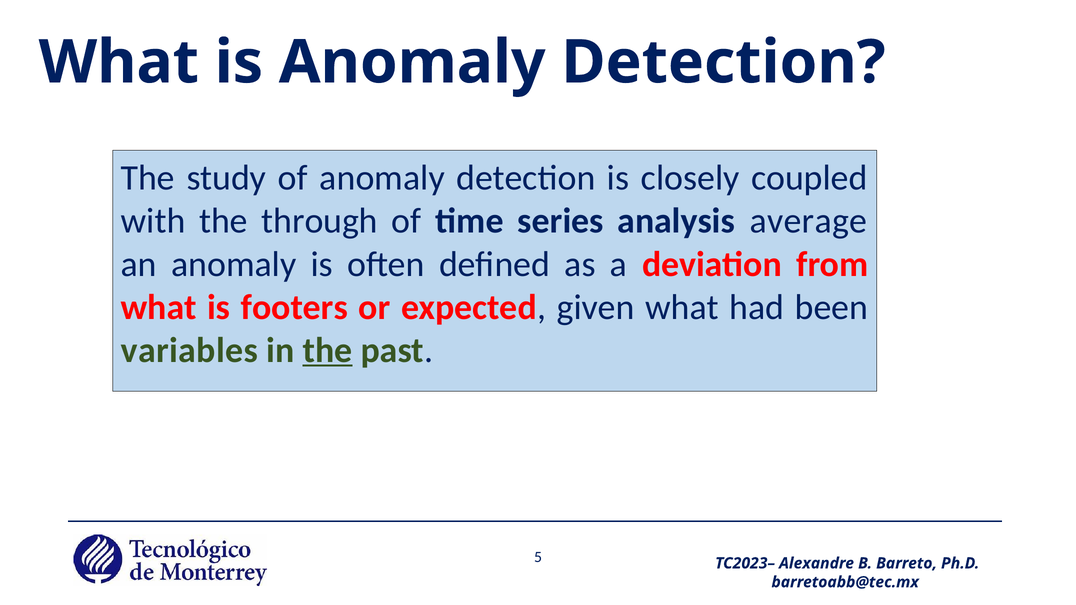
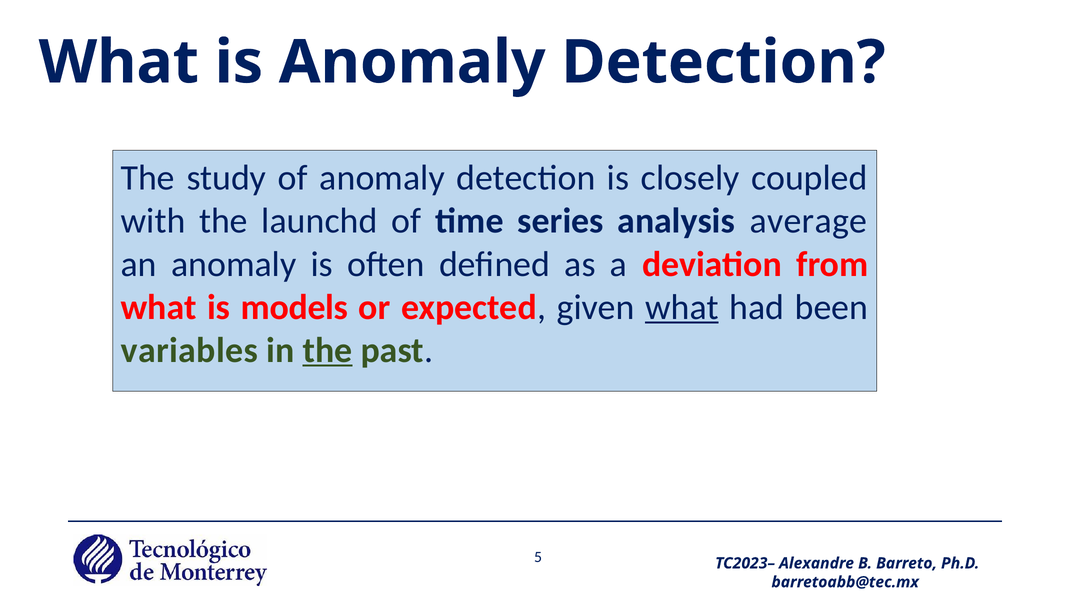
through: through -> launchd (320, 221)
footers: footers -> models (294, 307)
what underline: none -> present (682, 307)
